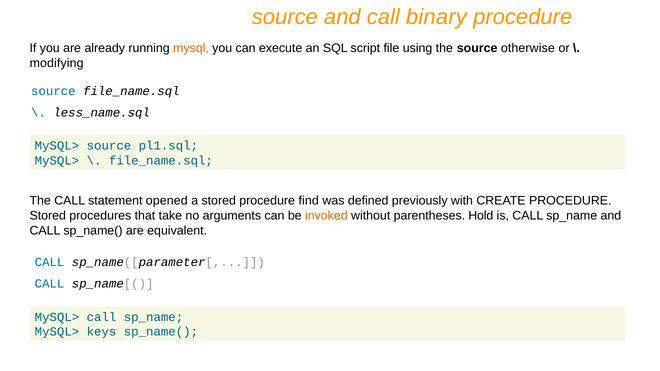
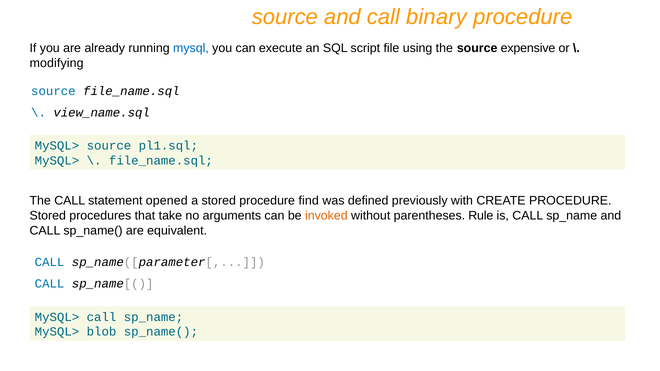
mysql colour: orange -> blue (191, 48)
otherwise: otherwise -> expensive (528, 48)
less_name.sql: less_name.sql -> view_name.sql (102, 113)
Hold: Hold -> Rule (481, 216)
keys: keys -> blob (102, 332)
